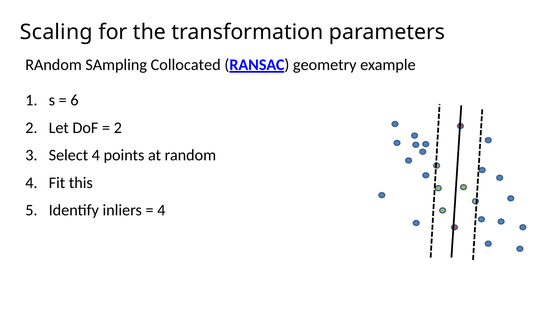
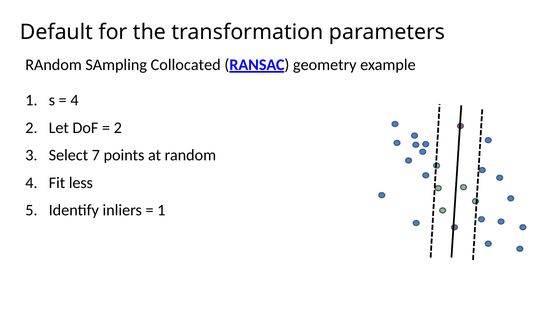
Scaling: Scaling -> Default (56, 32)
6: 6 -> 4 (74, 100)
Select 4: 4 -> 7 (96, 155)
this: this -> less (81, 183)
4: 4 -> 1 (161, 210)
